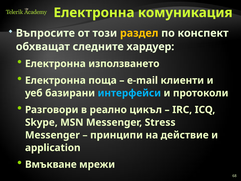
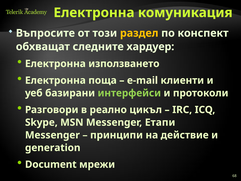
интерфейси colour: light blue -> light green (129, 93)
Stress: Stress -> Етапи (160, 122)
application: application -> generation (53, 148)
Вмъкване: Вмъкване -> Document (51, 164)
